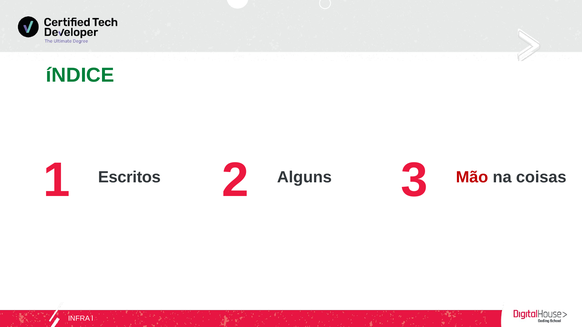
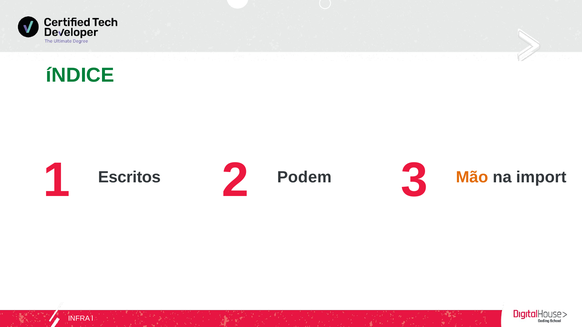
Alguns: Alguns -> Podem (304, 177)
Mão colour: red -> orange (472, 177)
coisas: coisas -> import (541, 177)
